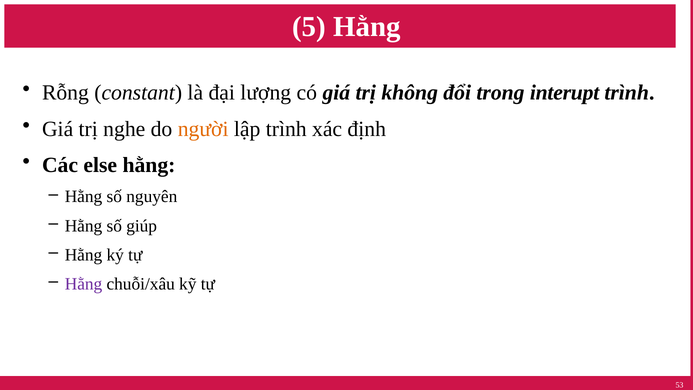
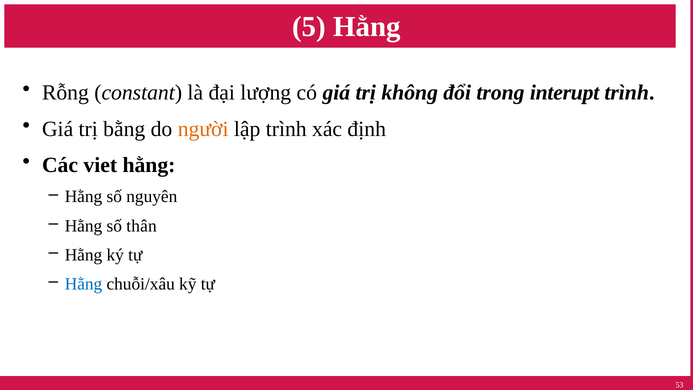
nghe: nghe -> bằng (124, 129)
else: else -> viet (100, 165)
giúp: giúp -> thân (142, 226)
Hằng colour: purple -> blue (84, 284)
